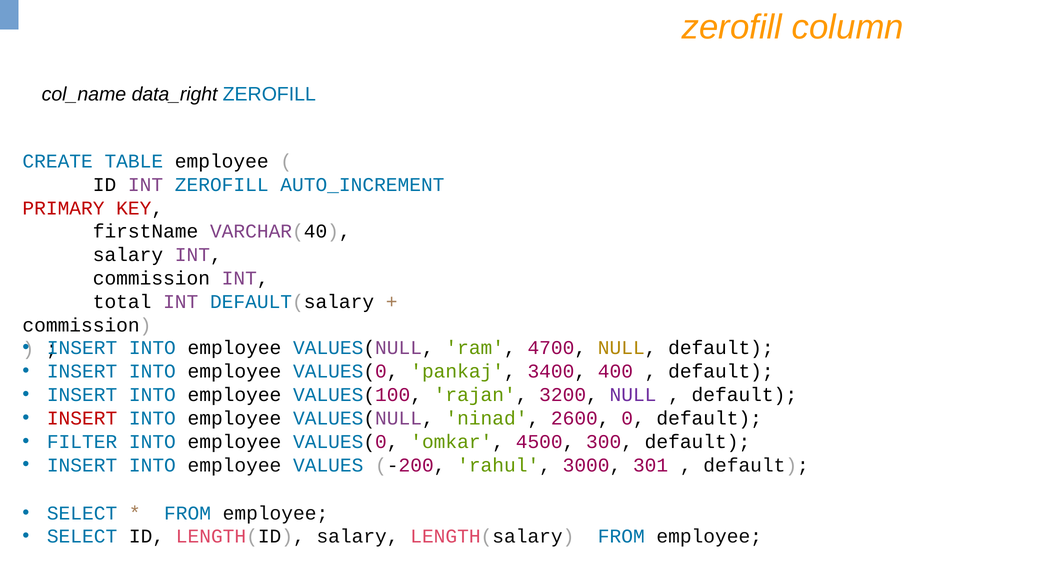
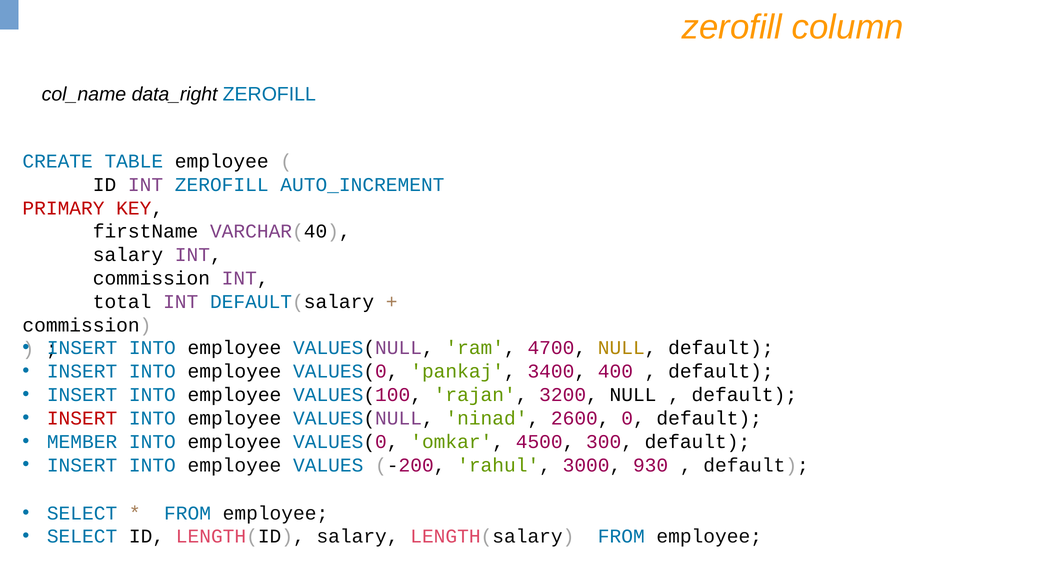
NULL colour: purple -> black (633, 395)
FILTER: FILTER -> MEMBER (82, 442)
301: 301 -> 930 (651, 465)
